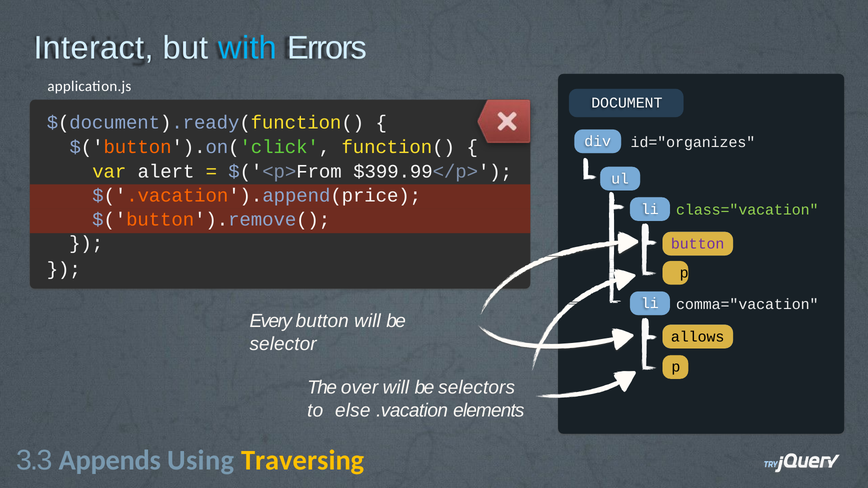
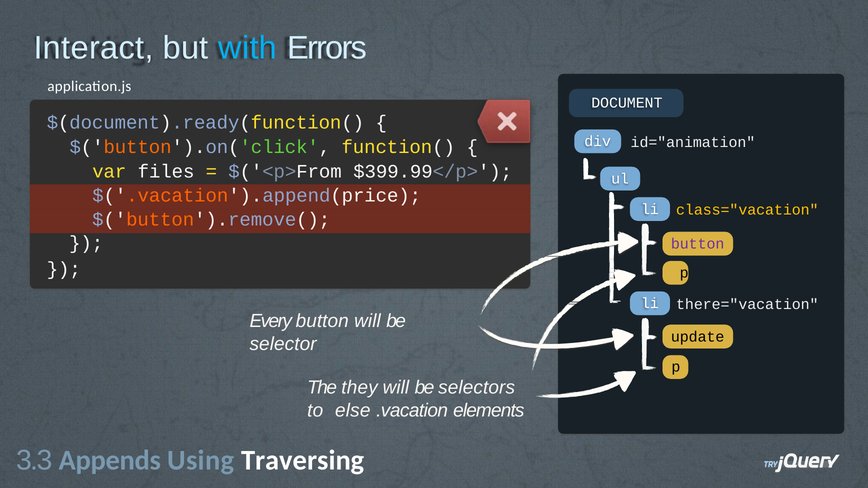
id="organizes: id="organizes -> id="animation (693, 142)
alert: alert -> files (166, 171)
class="vacation colour: light green -> yellow (747, 210)
comma="vacation: comma="vacation -> there="vacation (747, 304)
allows: allows -> update (698, 337)
over: over -> they (360, 388)
Traversing colour: yellow -> white (303, 461)
